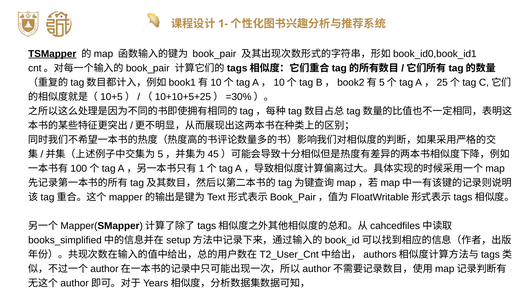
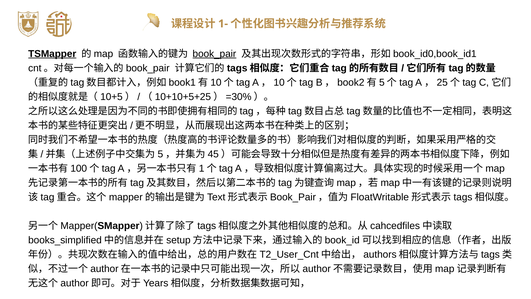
book_pair underline: none -> present (214, 54)
